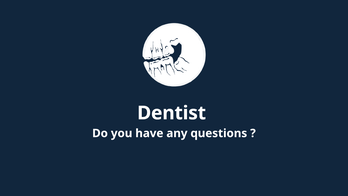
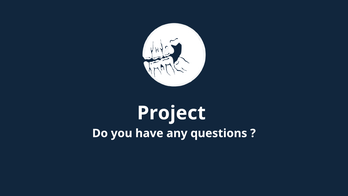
Dentist: Dentist -> Project (171, 113)
